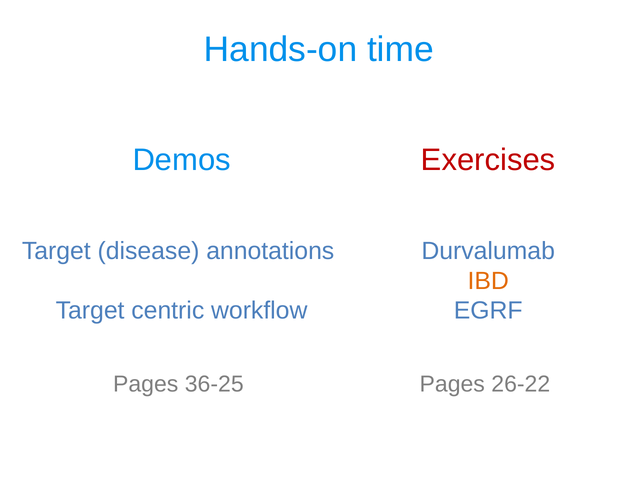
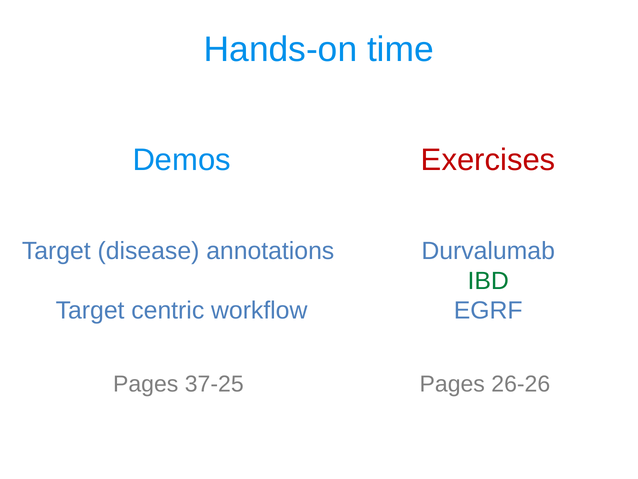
IBD colour: orange -> green (488, 281)
36-25: 36-25 -> 37-25 (214, 384)
26-22: 26-22 -> 26-26 (521, 384)
